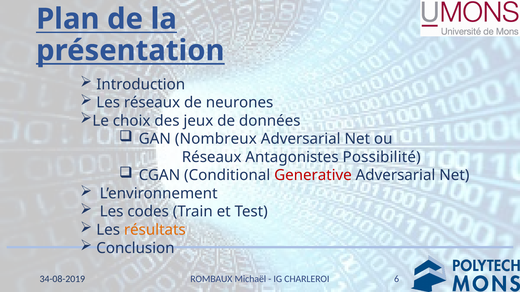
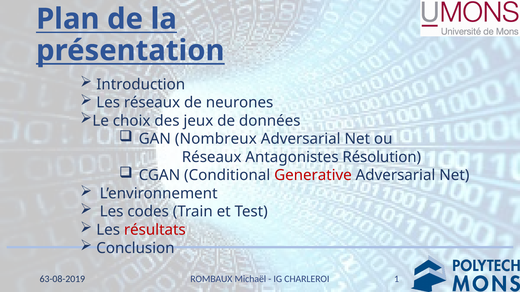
Possibilité: Possibilité -> Résolution (382, 157)
résultats colour: orange -> red (155, 230)
6: 6 -> 1 (397, 279)
34-08-2019: 34-08-2019 -> 63-08-2019 (62, 280)
